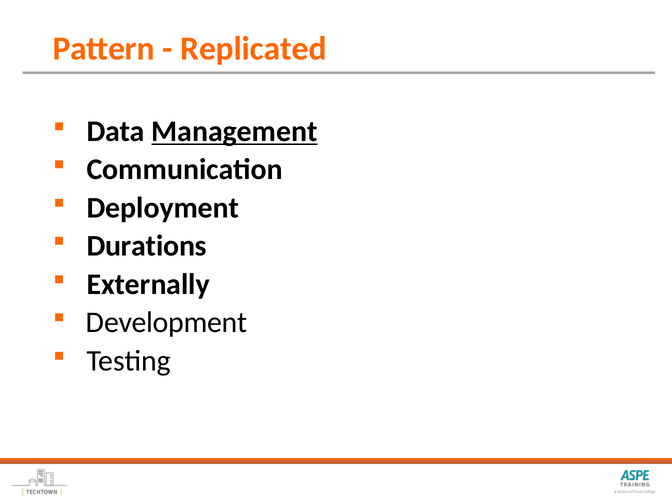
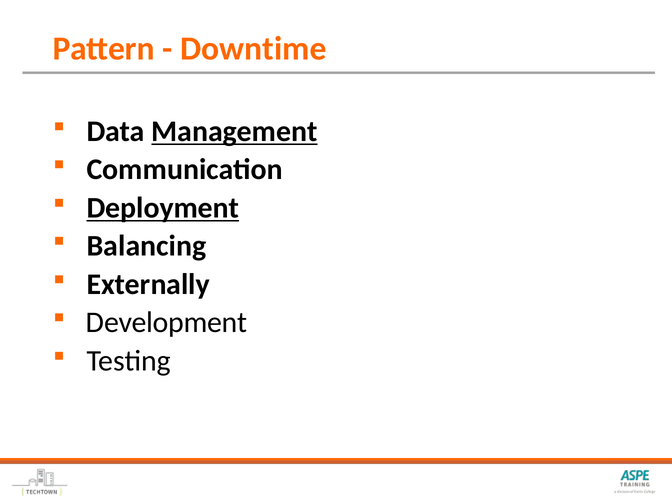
Replicated: Replicated -> Downtime (253, 49)
Deployment underline: none -> present (163, 208)
Durations: Durations -> Balancing (147, 246)
